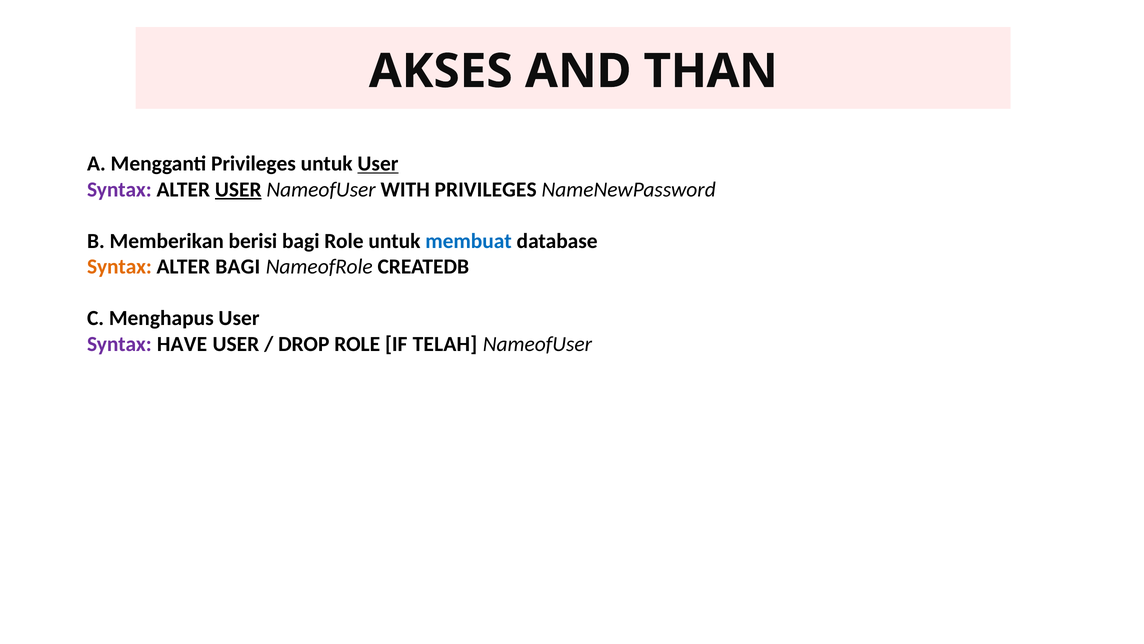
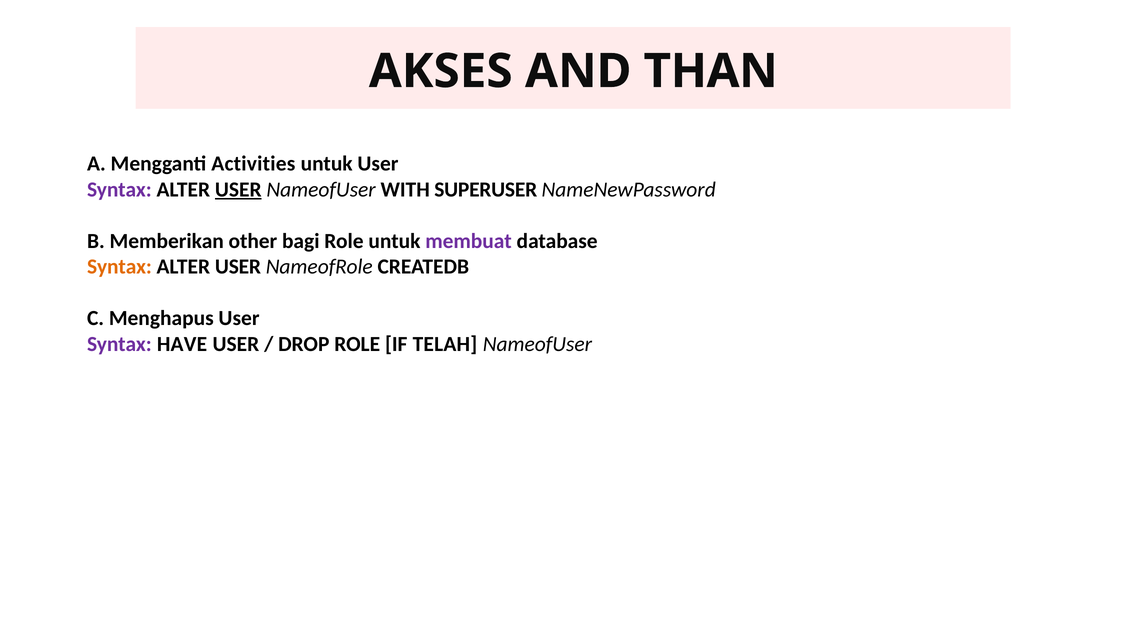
Mengganti Privileges: Privileges -> Activities (253, 164)
User underline: present -> none (378, 164)
WITH PRIVILEGES: PRIVILEGES -> SUPERUSER (486, 189)
berisi: berisi -> other (253, 241)
membuat colour: blue -> purple (469, 241)
BAGI: BAGI -> USER (238, 267)
